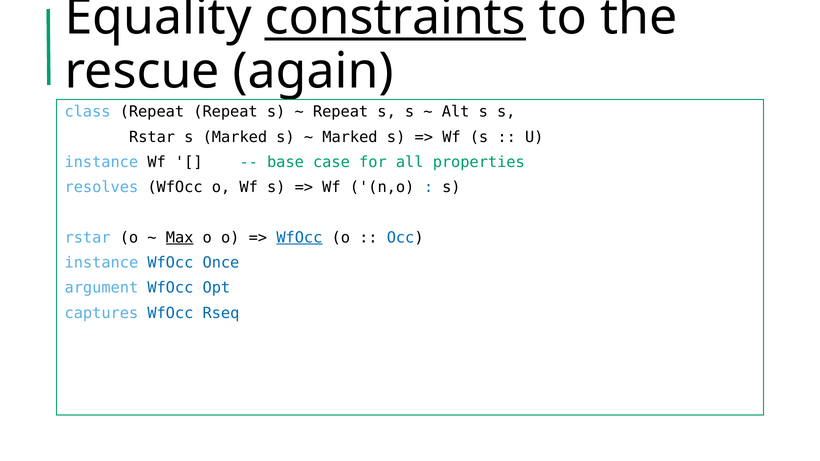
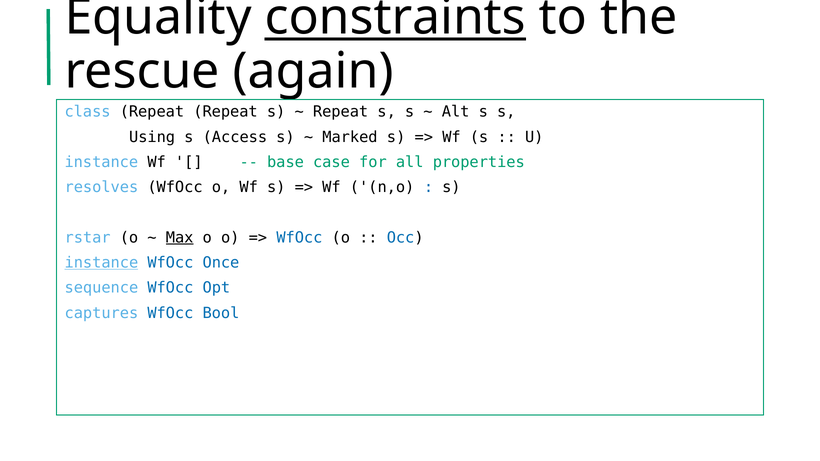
Rstar: Rstar -> Using (152, 137)
s Marked: Marked -> Access (235, 137)
WfOcc underline: present -> none (299, 238)
instance underline: none -> present (101, 263)
argument: argument -> sequence (101, 288)
Rseq: Rseq -> Bool (221, 313)
